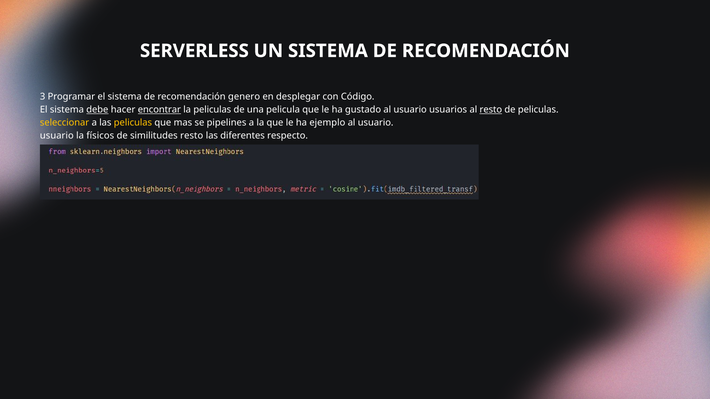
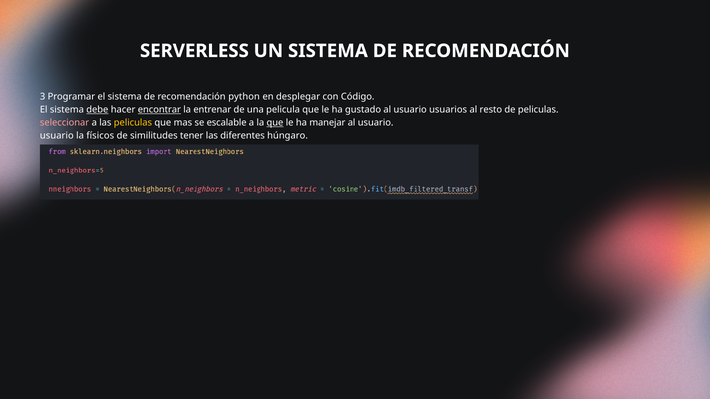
genero: genero -> python (244, 97)
la peliculas: peliculas -> entrenar (212, 110)
resto underline: present -> none (491, 110)
seleccionar colour: yellow -> pink (65, 123)
pipelines: pipelines -> escalable (227, 123)
que underline: none -> present (275, 123)
ejemplo: ejemplo -> manejar (327, 123)
similitudes resto: resto -> tener (192, 136)
respecto: respecto -> húngaro (288, 136)
